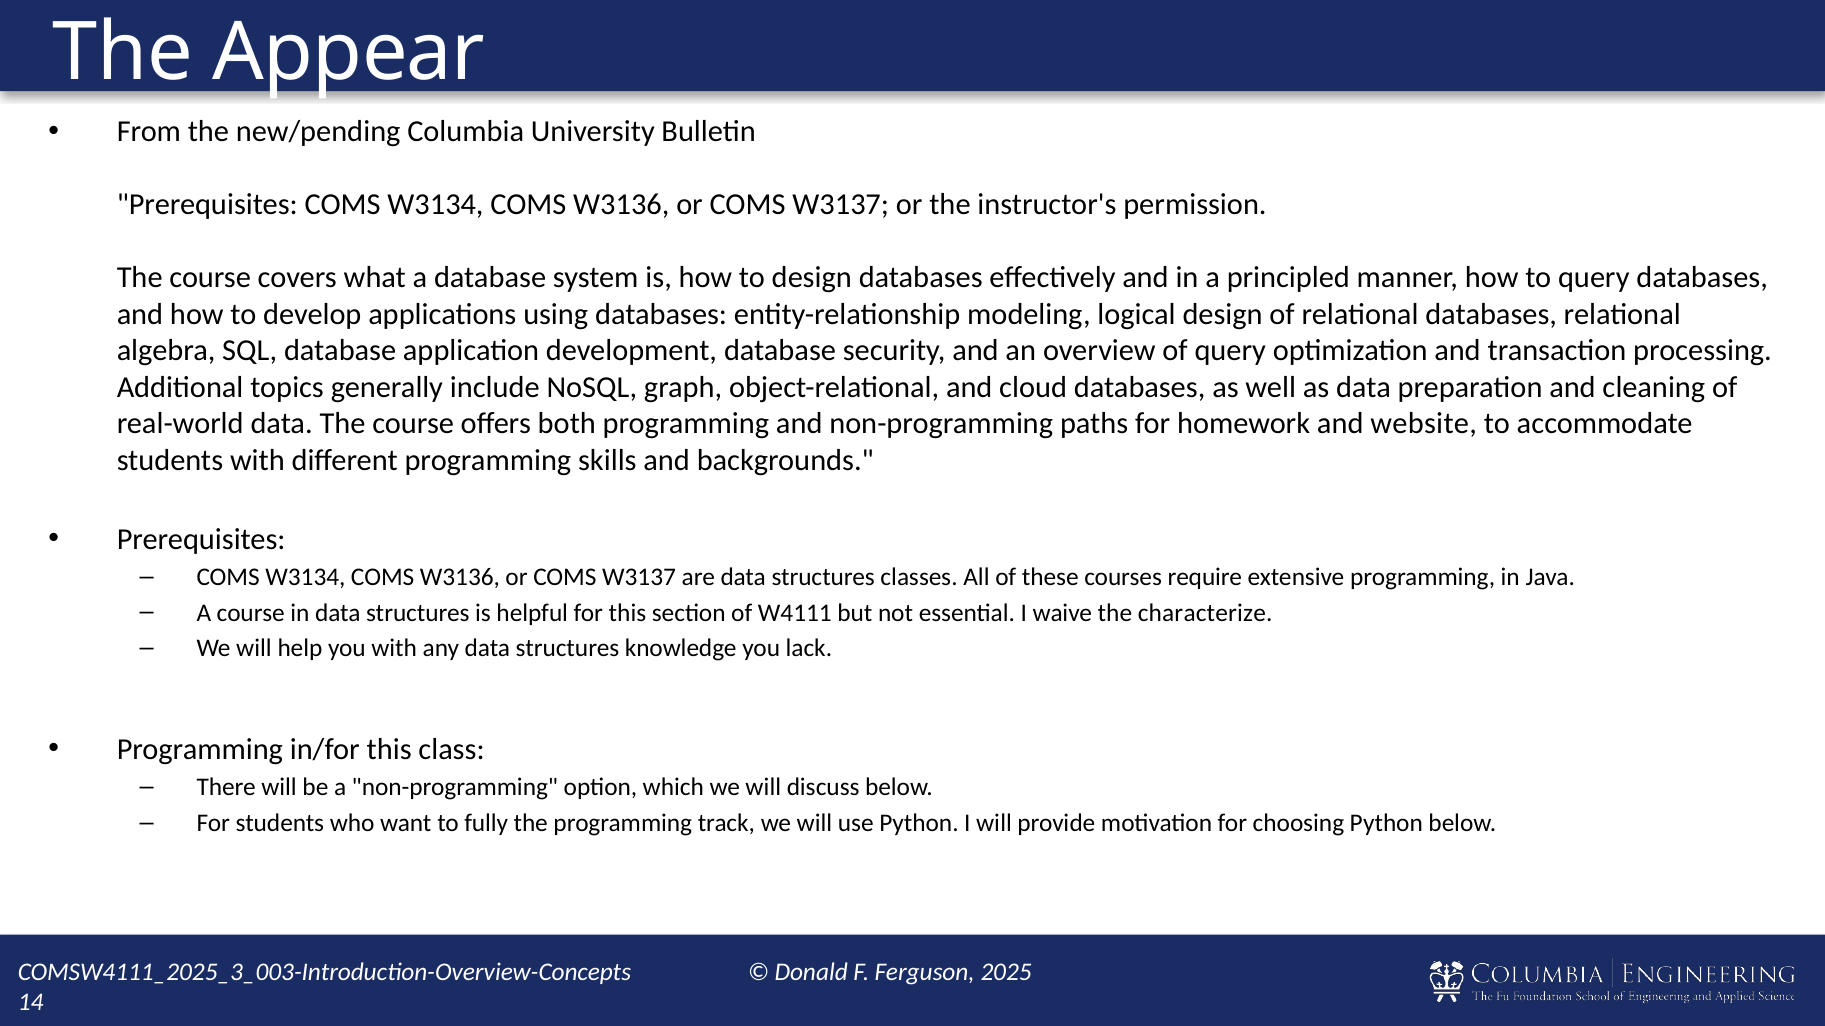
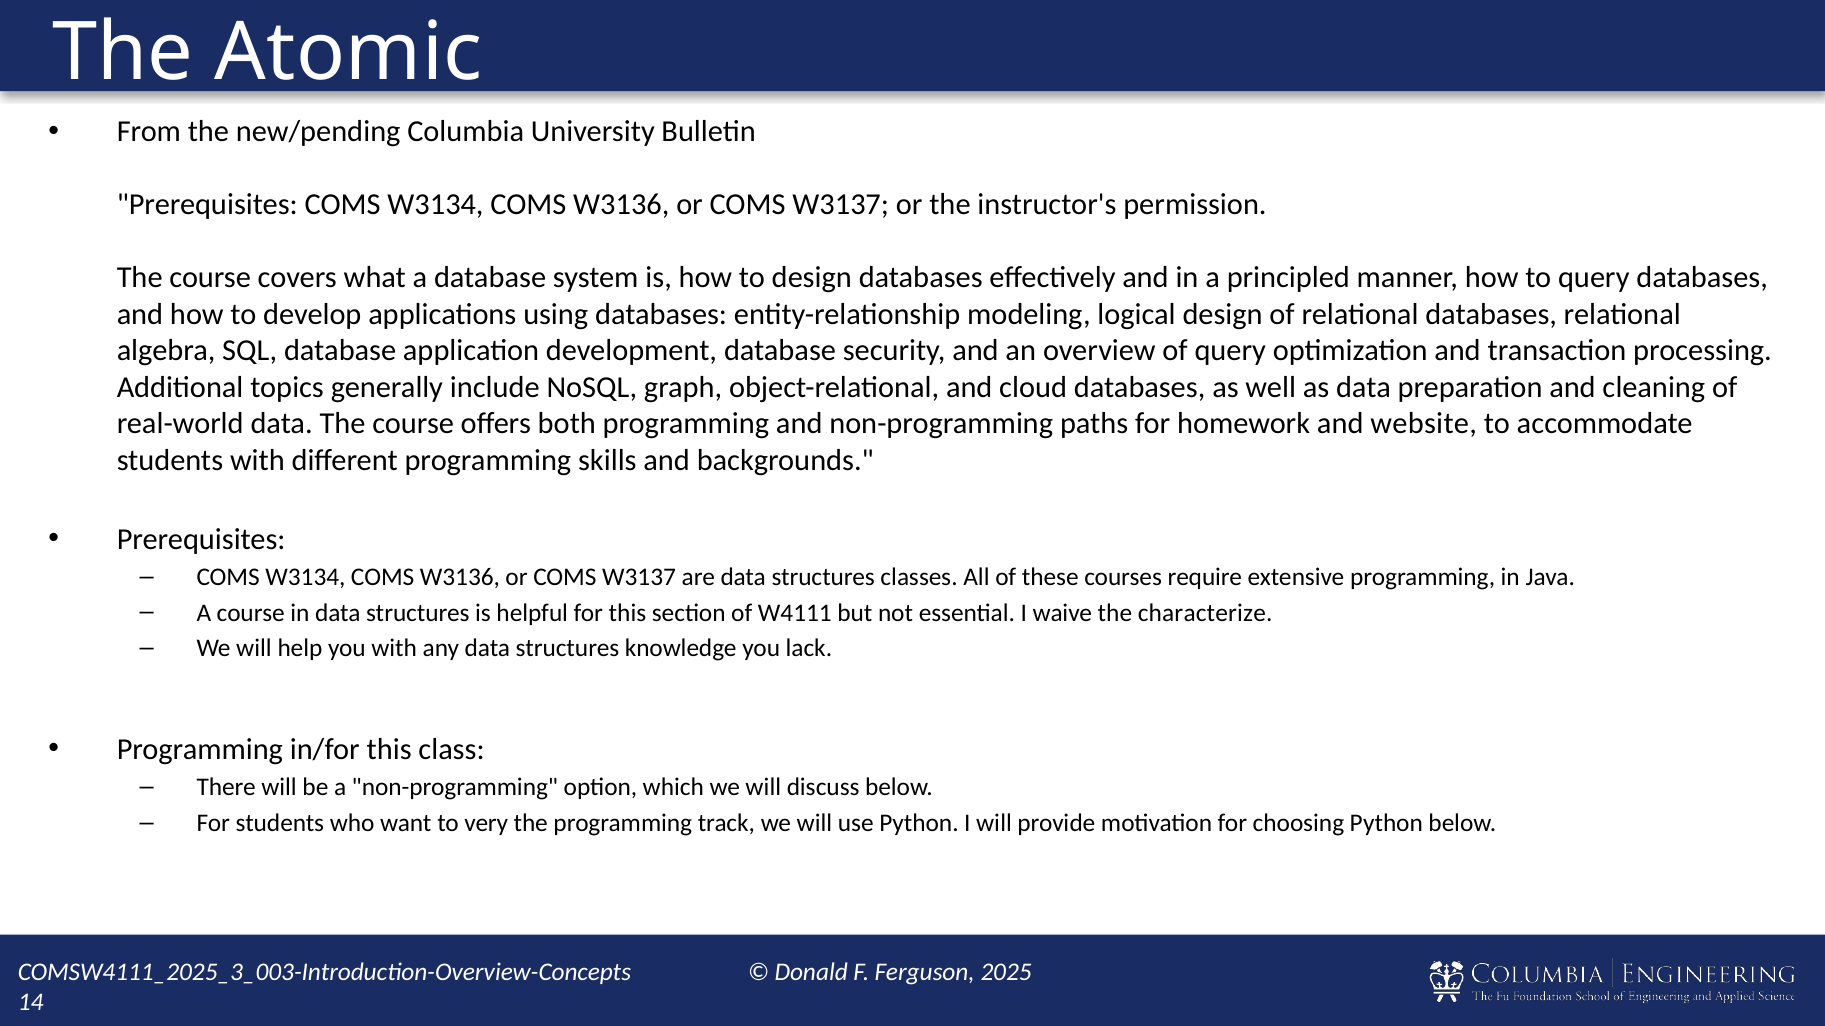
Appear: Appear -> Atomic (348, 53)
fully: fully -> very (486, 824)
